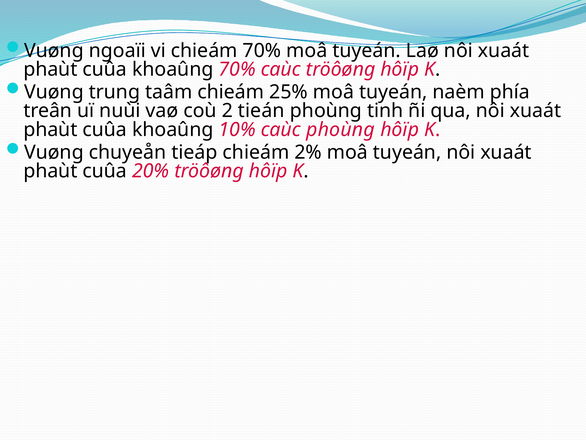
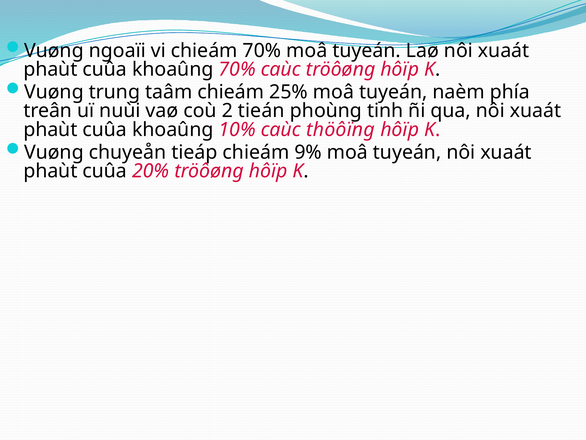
caùc phoùng: phoùng -> thöôïng (340, 129)
2%: 2% -> 9% (308, 152)
